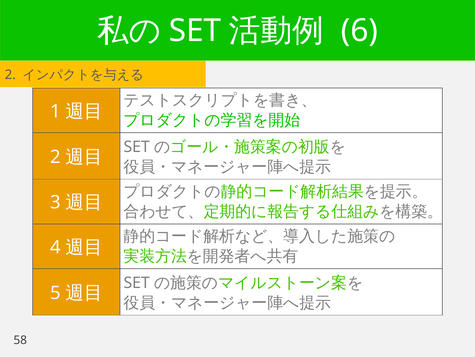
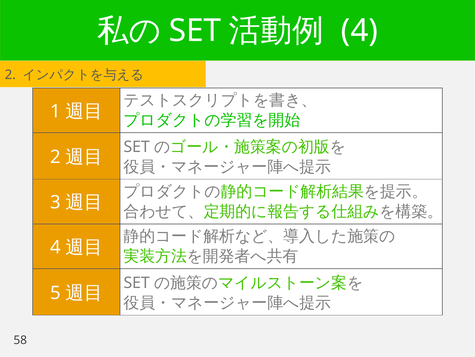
6: 6 -> 4 (359, 30)
